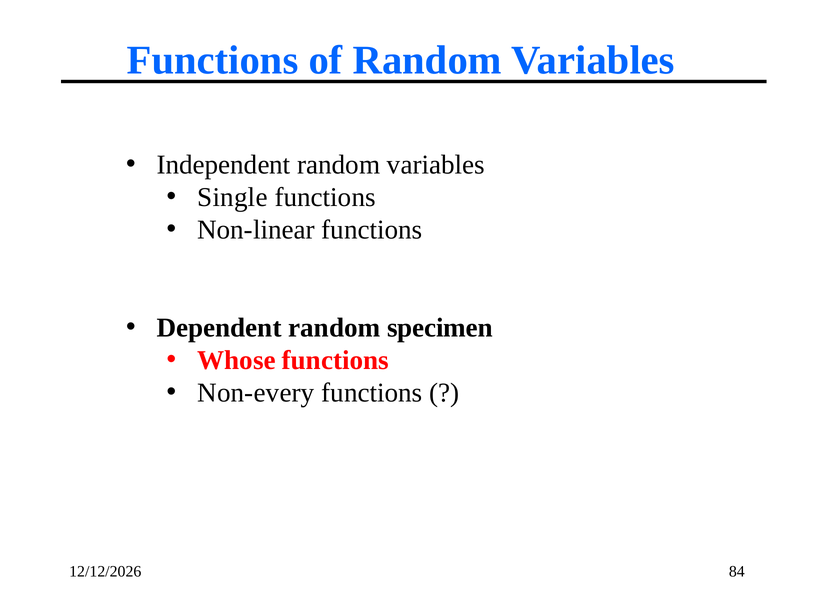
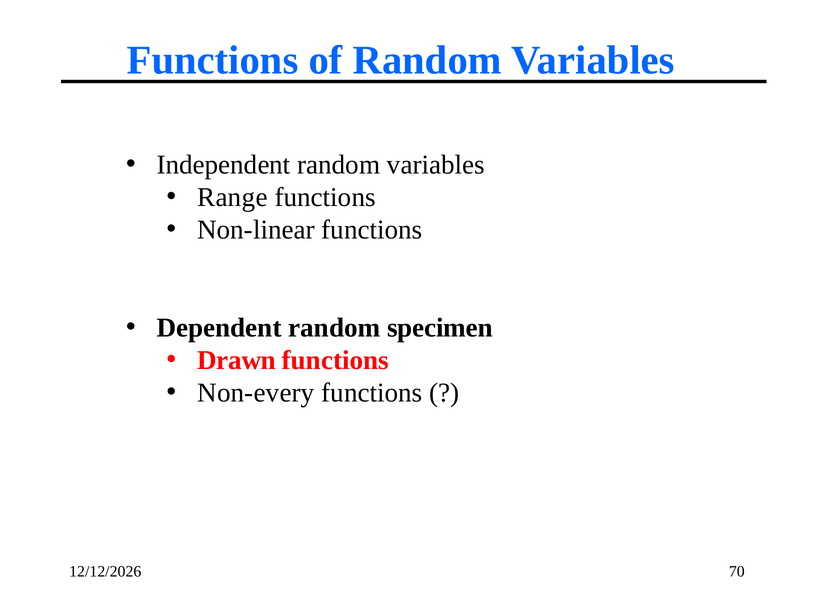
Single: Single -> Range (232, 197)
Whose: Whose -> Drawn (237, 360)
84: 84 -> 70 (737, 571)
